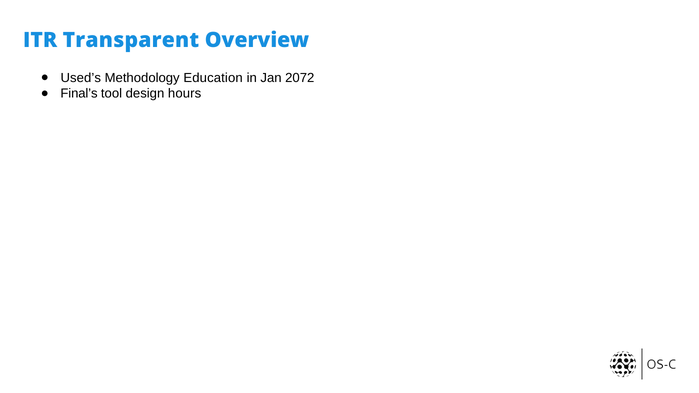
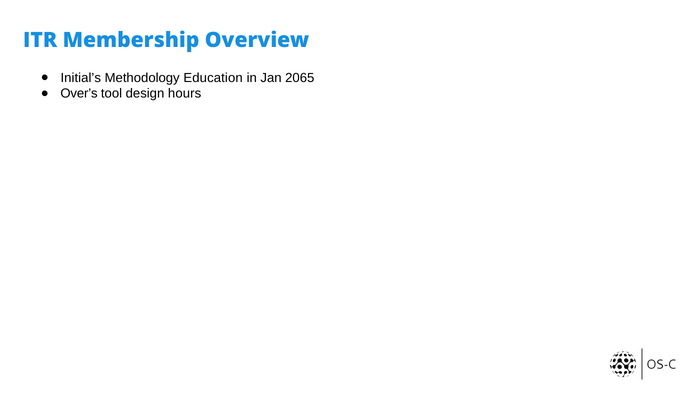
Transparent: Transparent -> Membership (131, 40)
Used’s: Used’s -> Initial’s (81, 78)
2072: 2072 -> 2065 (300, 78)
Final’s: Final’s -> Over’s (79, 94)
